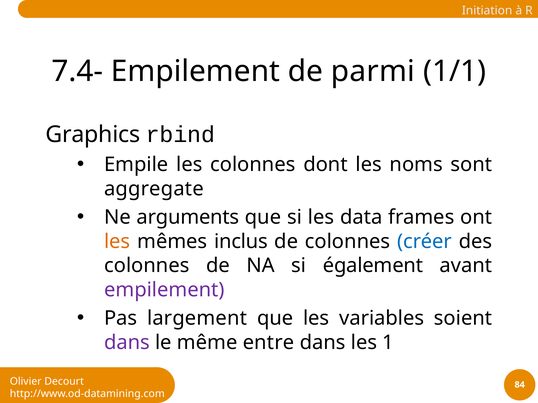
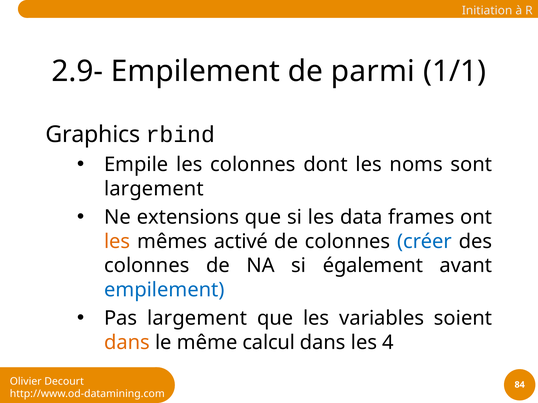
7.4-: 7.4- -> 2.9- (77, 72)
aggregate: aggregate -> largement (154, 189)
arguments: arguments -> extensions (188, 217)
inclus: inclus -> activé (241, 242)
empilement colour: purple -> blue (164, 290)
dans colour: purple -> orange (127, 343)
entre: entre -> calcul (269, 343)
1: 1 -> 4 (388, 343)
